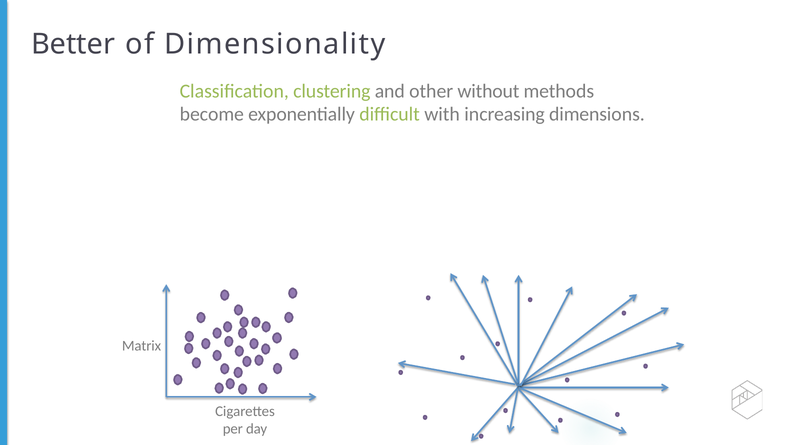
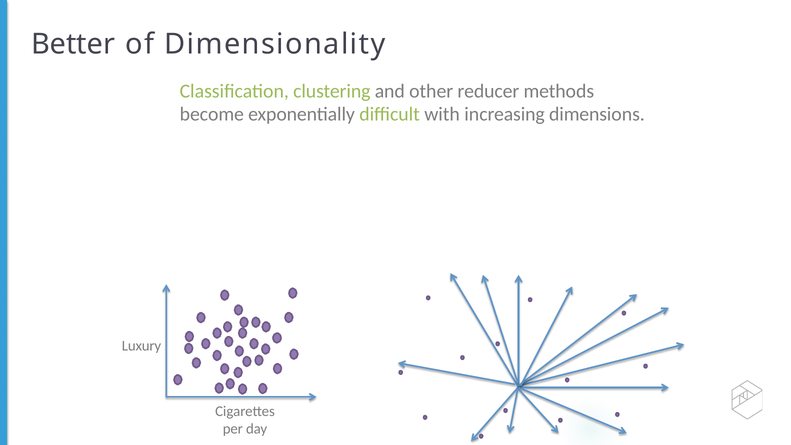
without: without -> reducer (488, 91)
Matrix: Matrix -> Luxury (142, 346)
